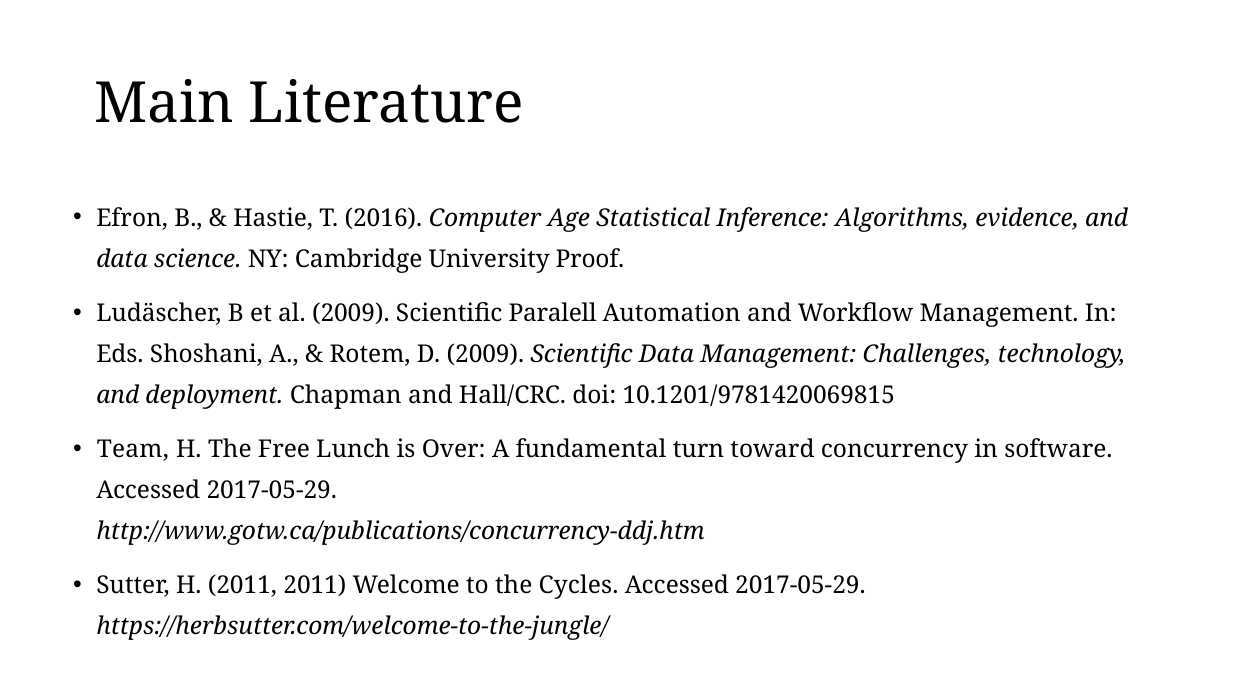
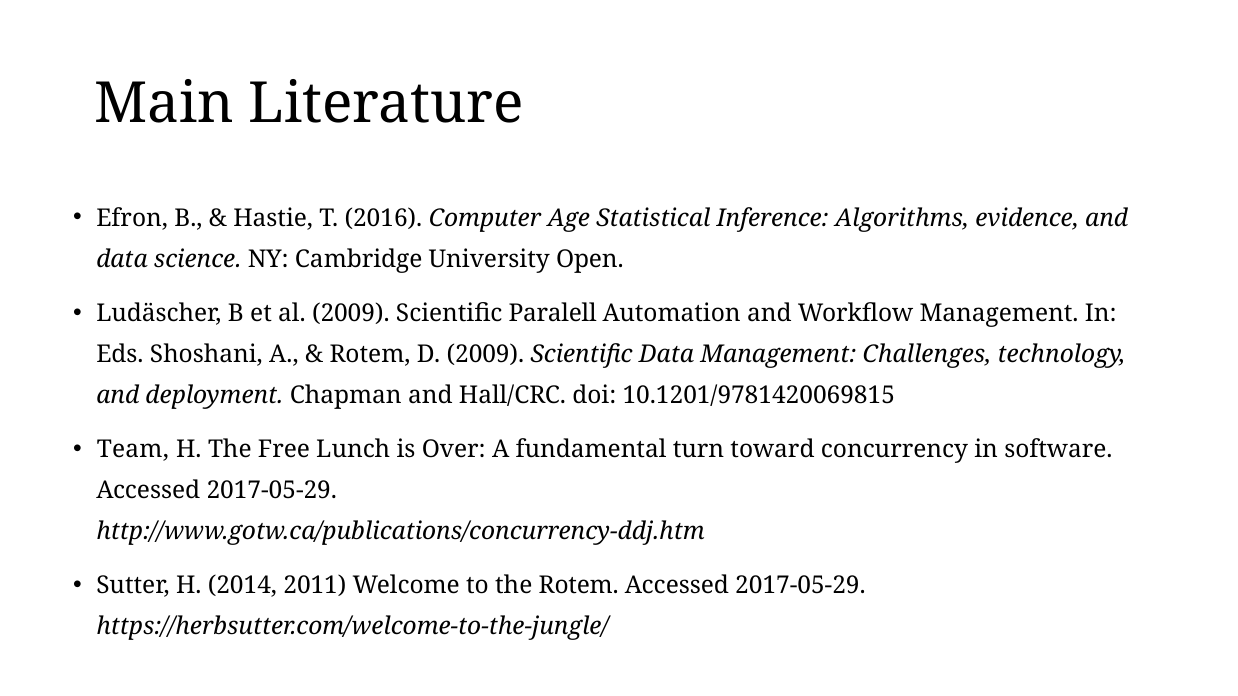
Proof: Proof -> Open (590, 259)
H 2011: 2011 -> 2014 (242, 586)
the Cycles: Cycles -> Rotem (579, 586)
